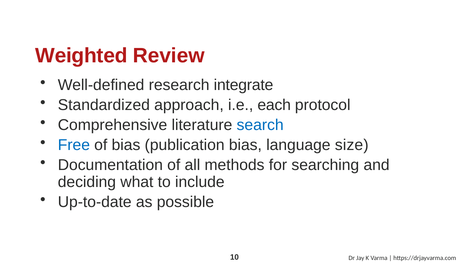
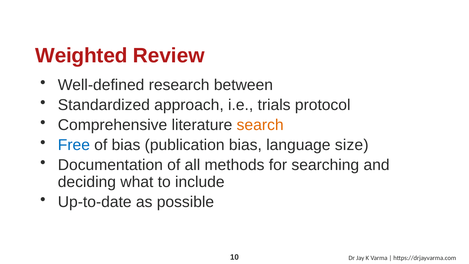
integrate: integrate -> between (243, 85)
each: each -> trials (274, 105)
search colour: blue -> orange (260, 125)
